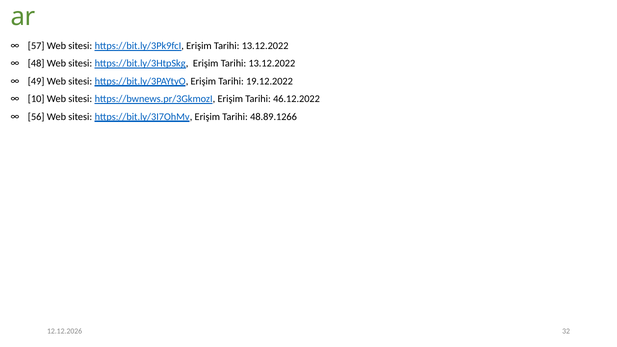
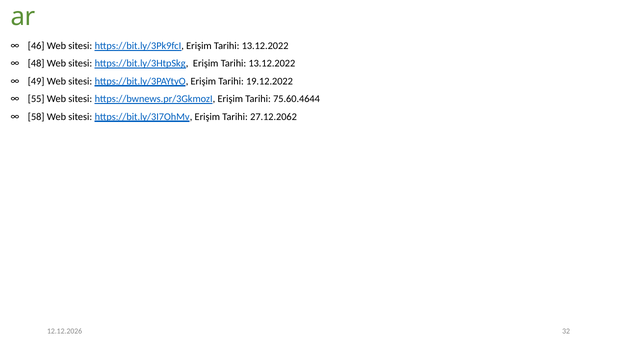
57: 57 -> 46 (36, 46)
10: 10 -> 55 (36, 99)
46.12.2022: 46.12.2022 -> 75.60.4644 (297, 99)
56: 56 -> 58 (36, 117)
48.89.1266: 48.89.1266 -> 27.12.2062 (274, 117)
